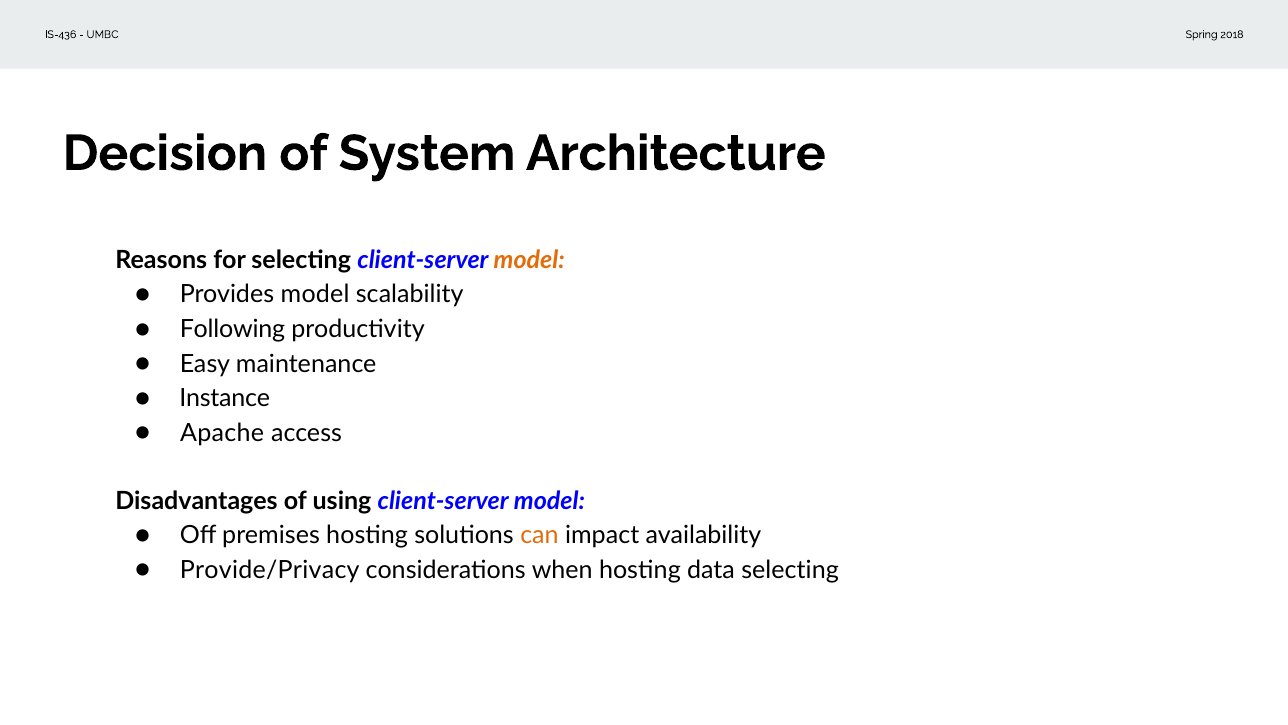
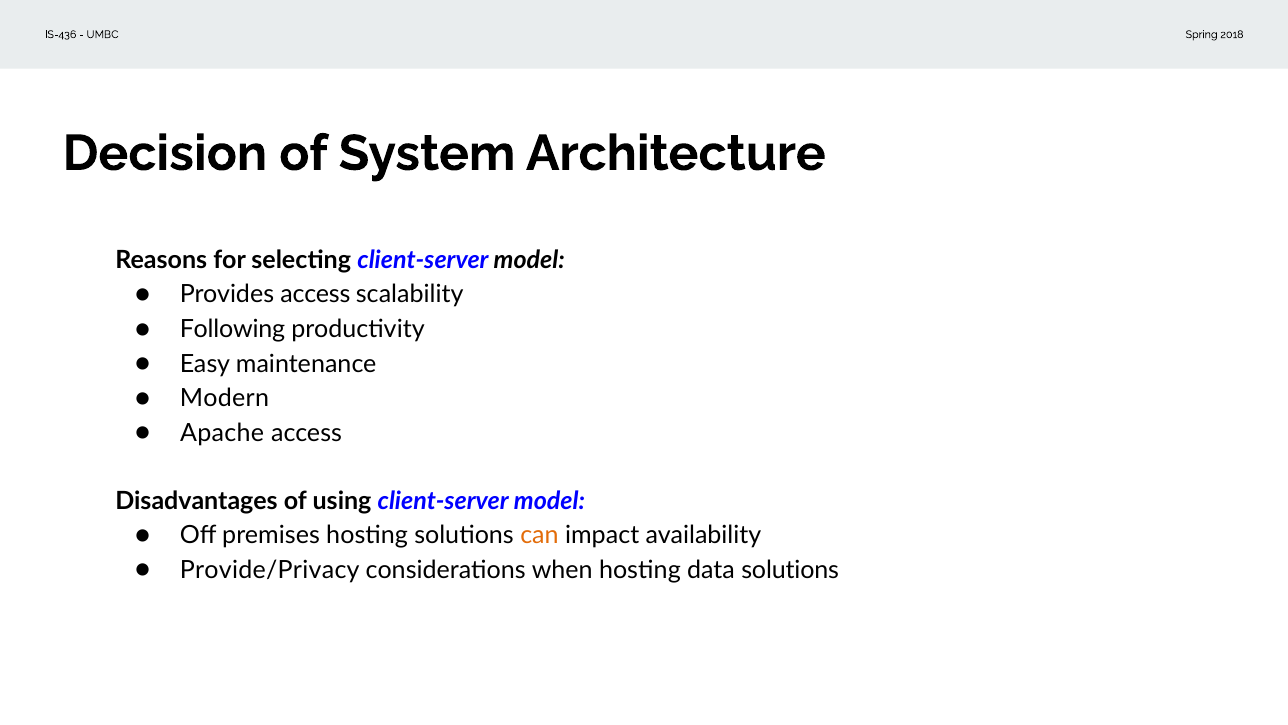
model colour: orange -> black (529, 260)
Provides model: model -> access (315, 295)
Instance: Instance -> Modern (224, 398)
data selecting: selecting -> solutions (790, 570)
